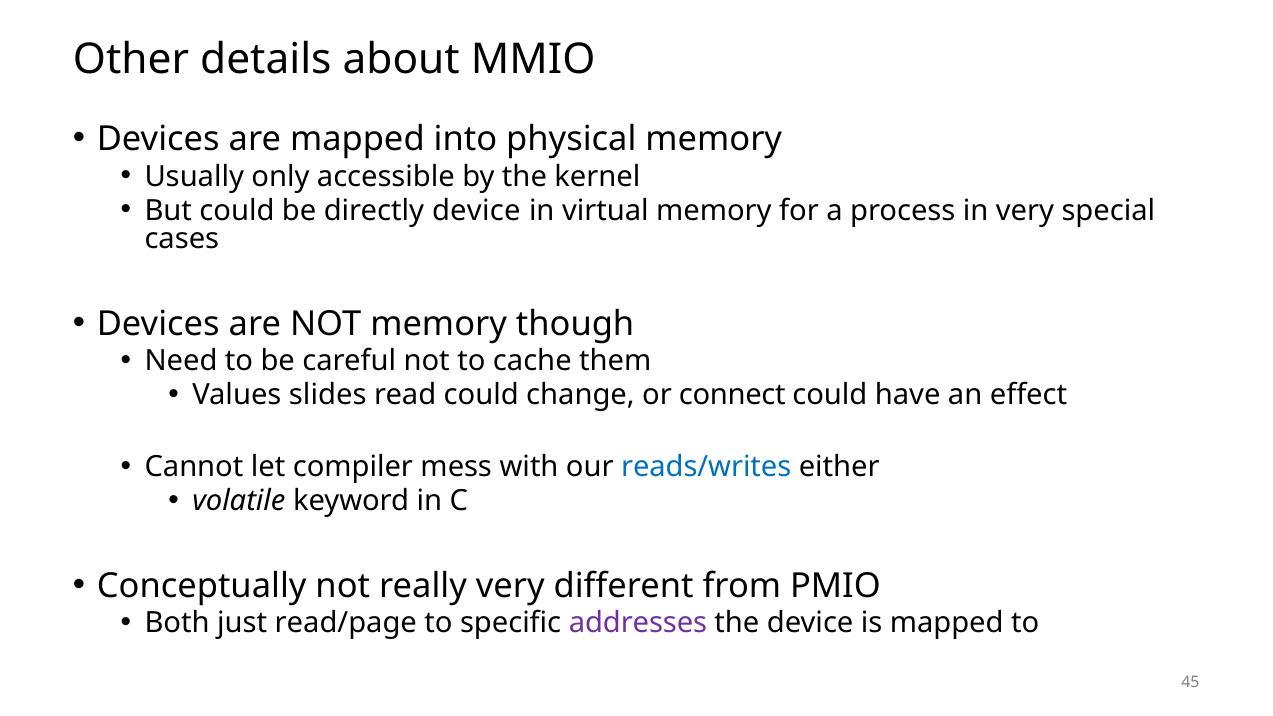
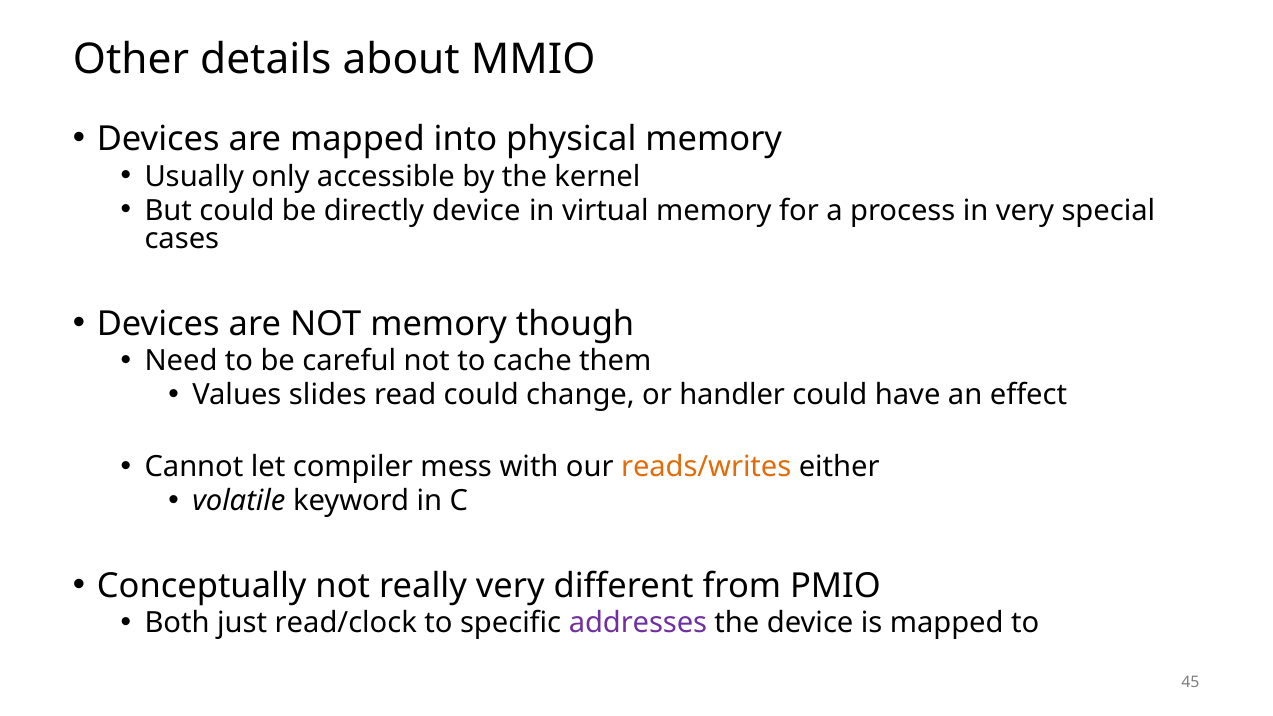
connect: connect -> handler (732, 395)
reads/writes colour: blue -> orange (706, 467)
read/page: read/page -> read/clock (346, 623)
